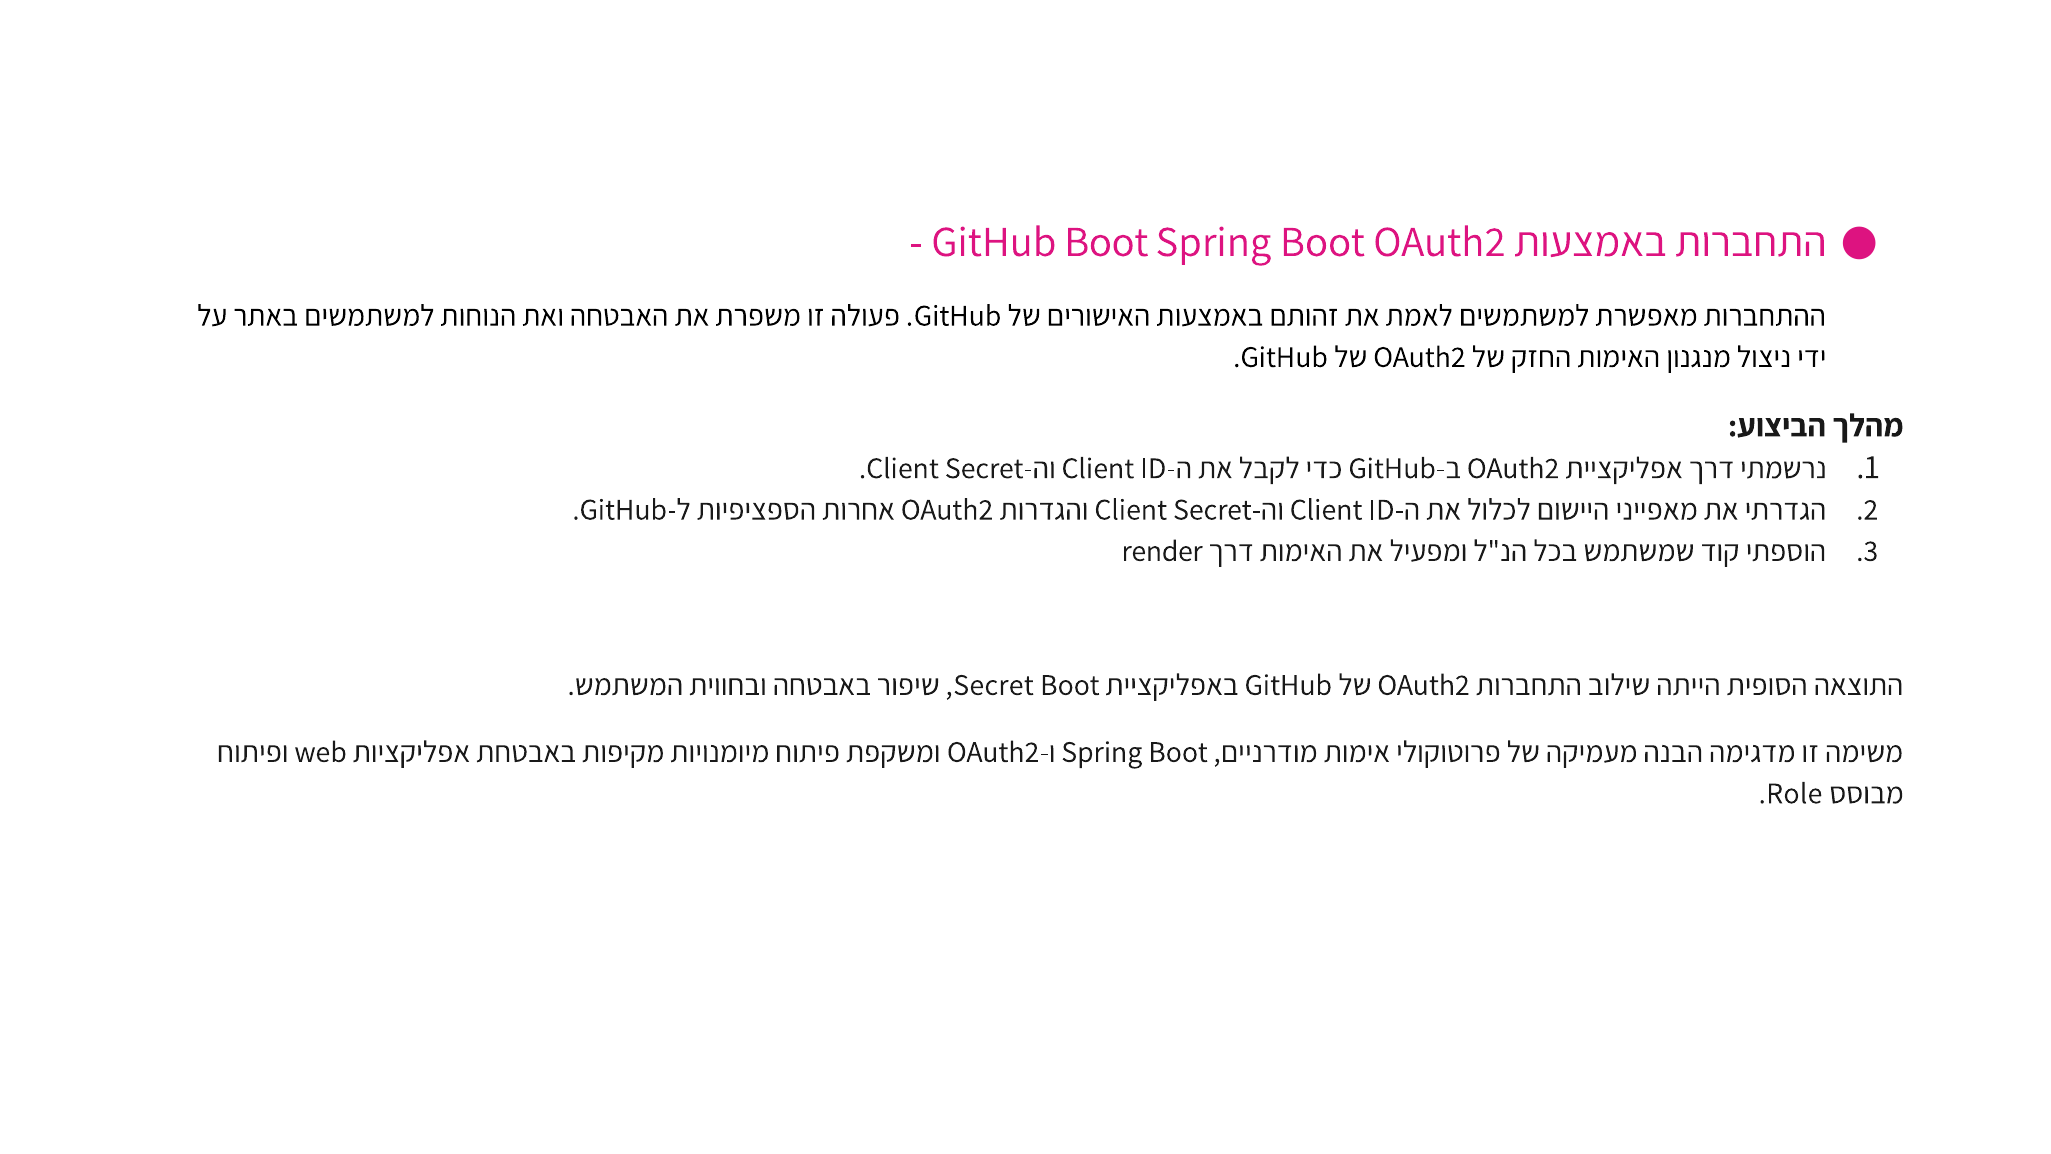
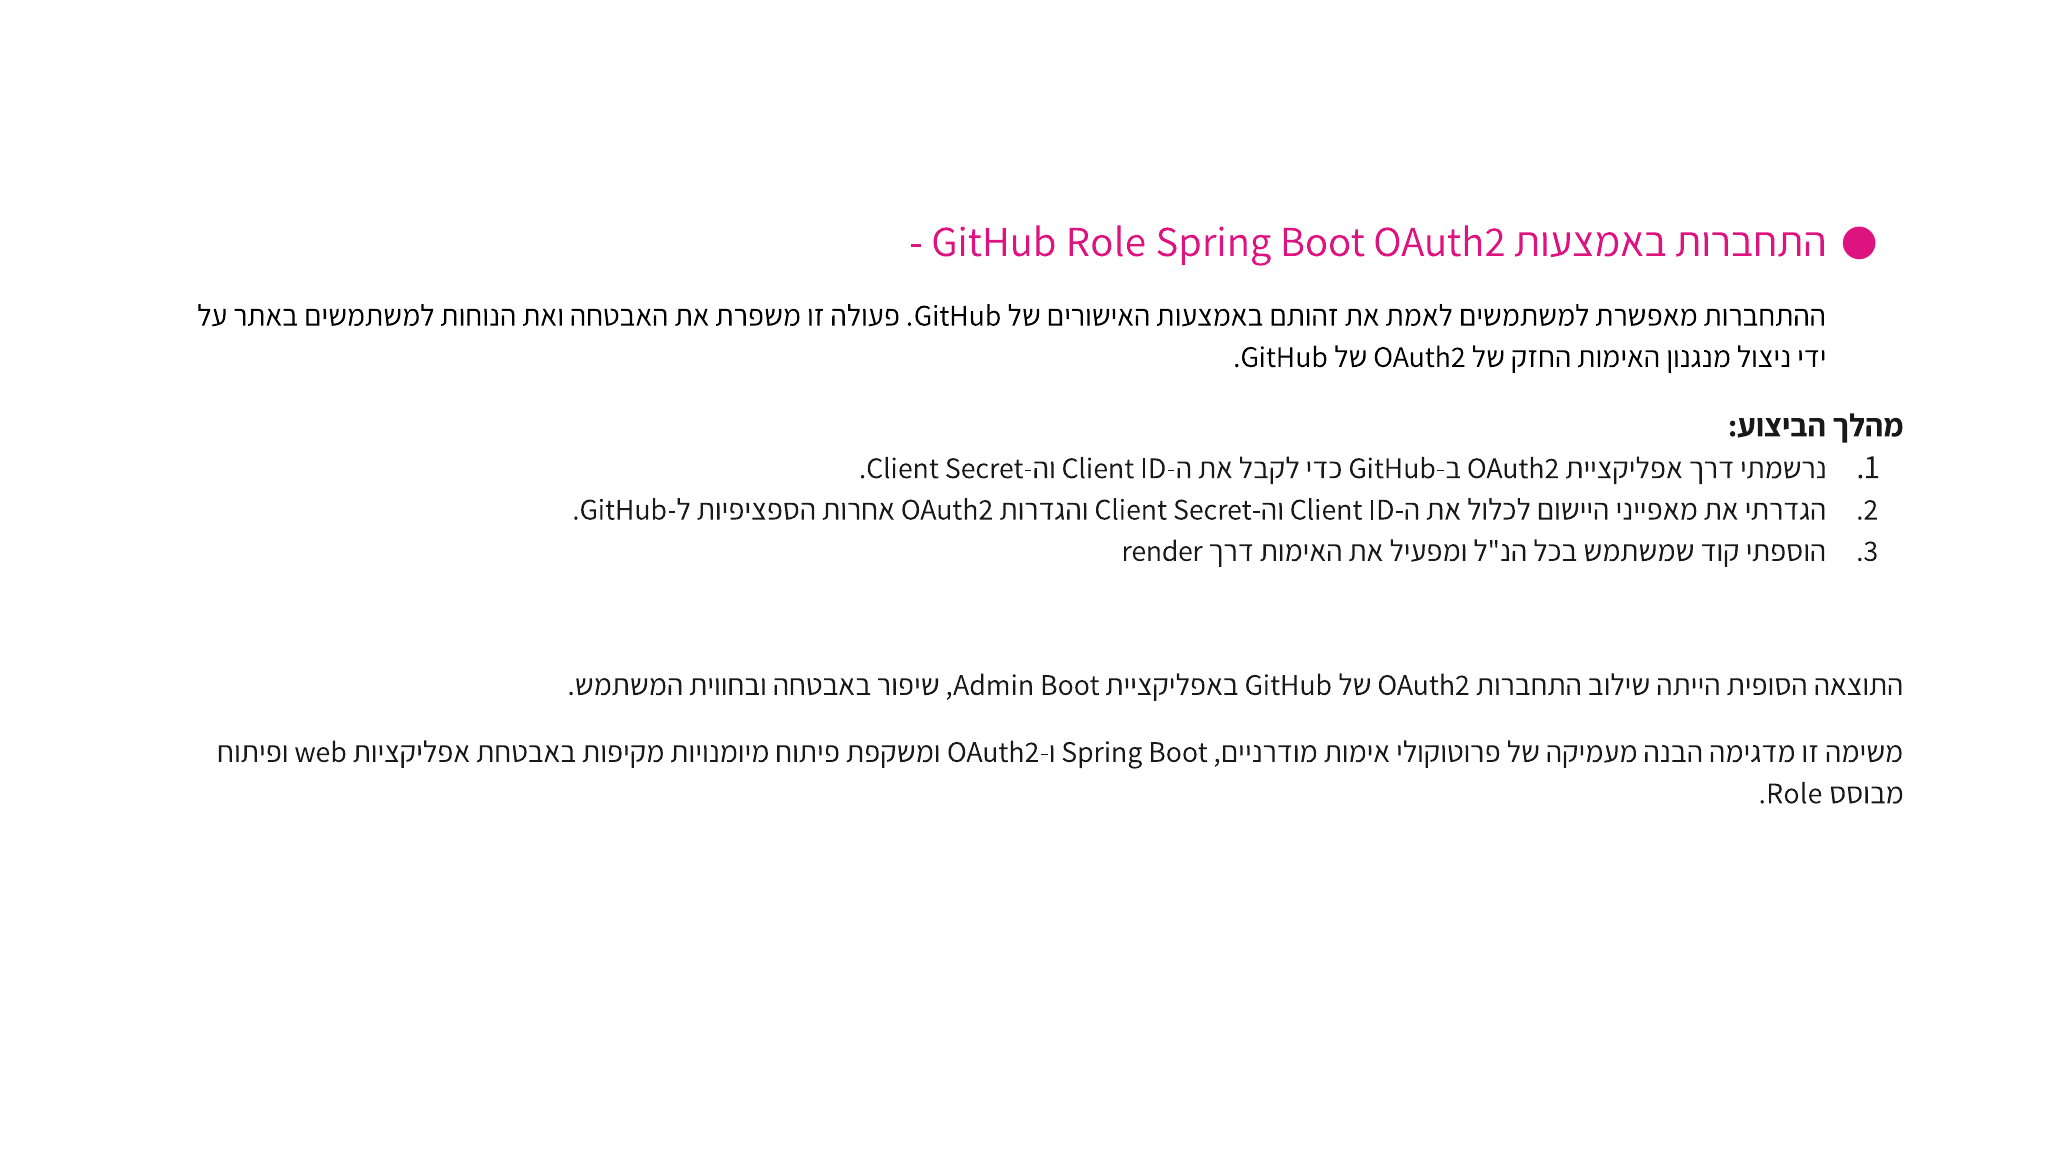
GitHub Boot: Boot -> Role (1106, 242)
Secret: Secret -> Admin (994, 685)
